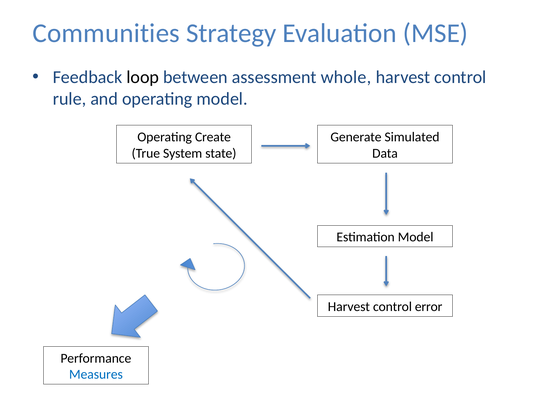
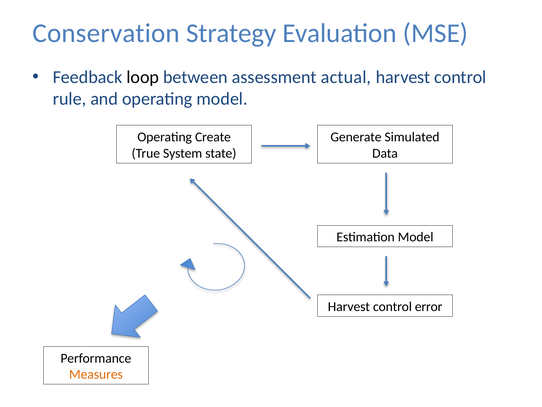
Communities: Communities -> Conservation (106, 33)
whole: whole -> actual (346, 77)
Measures colour: blue -> orange (96, 374)
